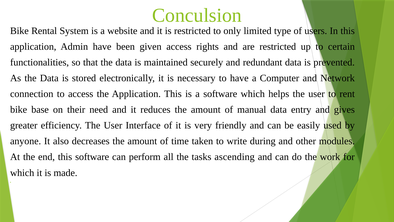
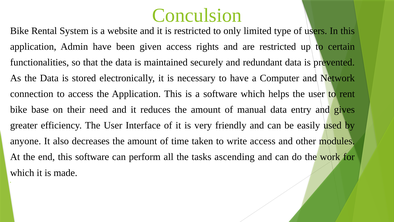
write during: during -> access (263, 141)
